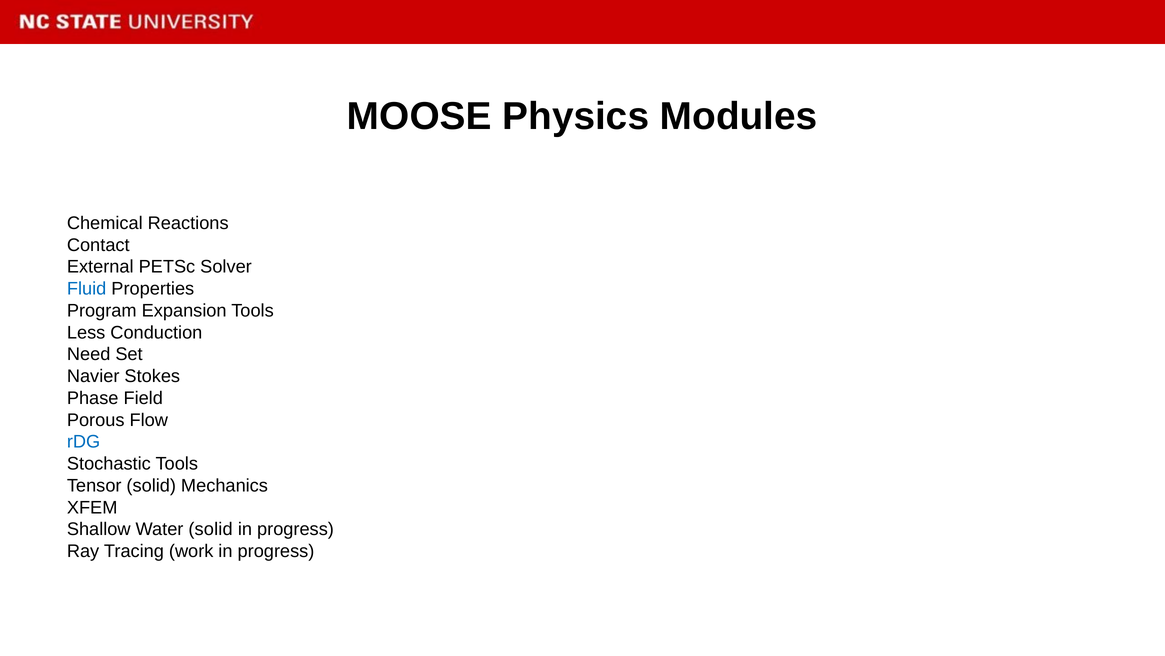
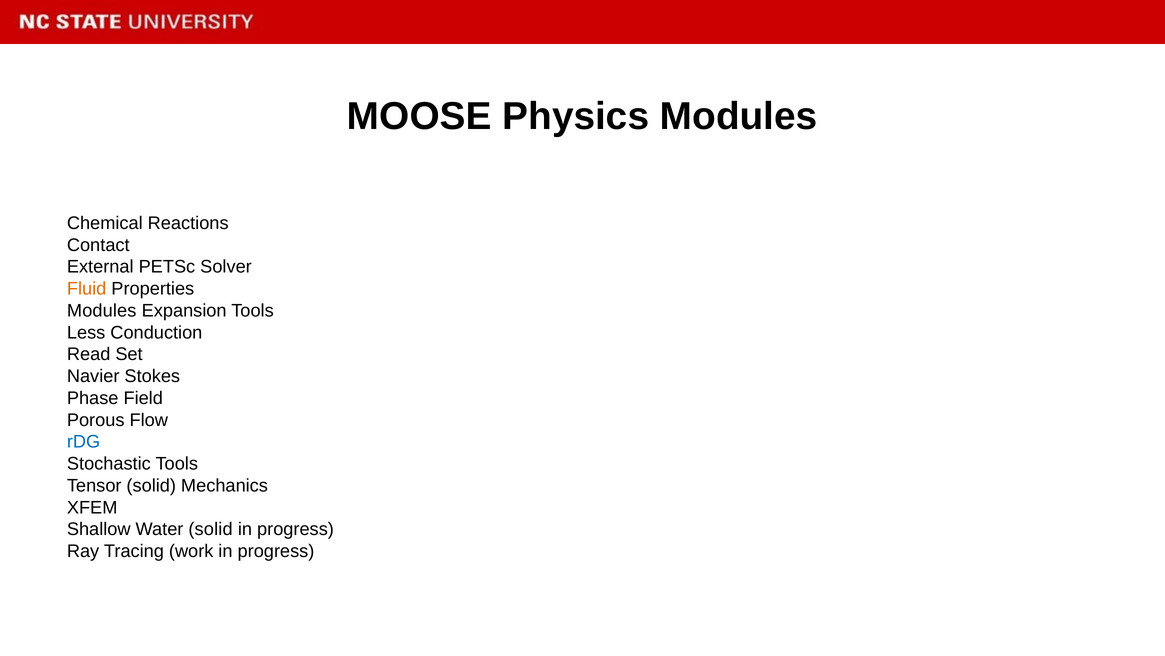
Fluid colour: blue -> orange (87, 289)
Program: Program -> Modules (102, 310)
Need: Need -> Read (89, 354)
